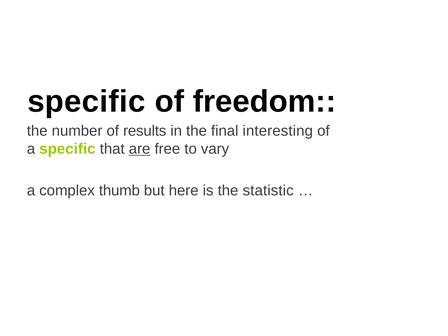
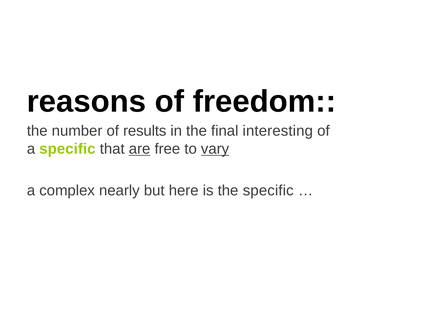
specific: specific -> reasons (87, 101)
vary underline: none -> present (215, 149)
thumb: thumb -> nearly (119, 191)
the statistic: statistic -> specific (268, 191)
